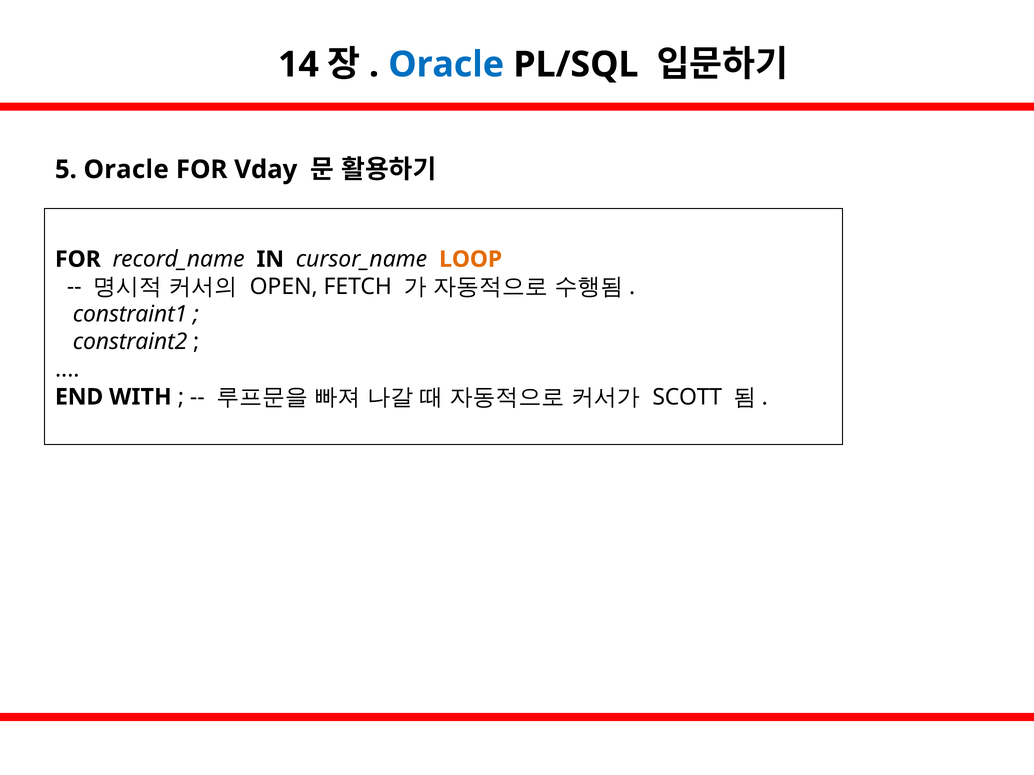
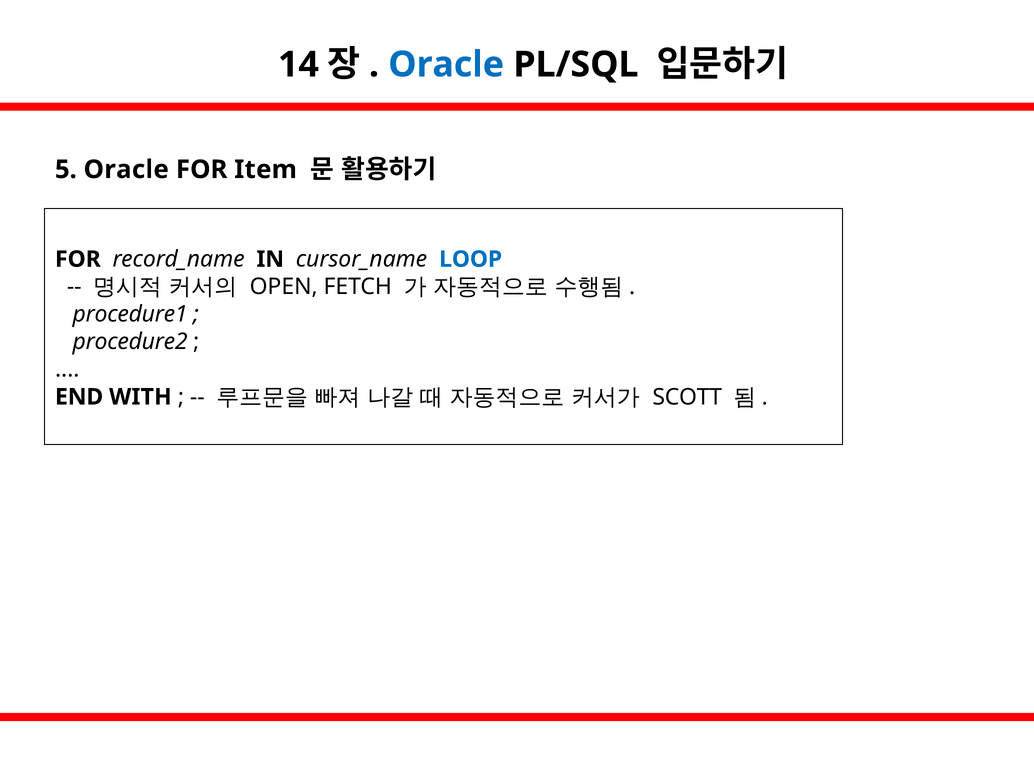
Vday: Vday -> Item (266, 170)
LOOP colour: orange -> blue (471, 259)
constraint1: constraint1 -> procedure1 (130, 315)
constraint2: constraint2 -> procedure2 (130, 342)
